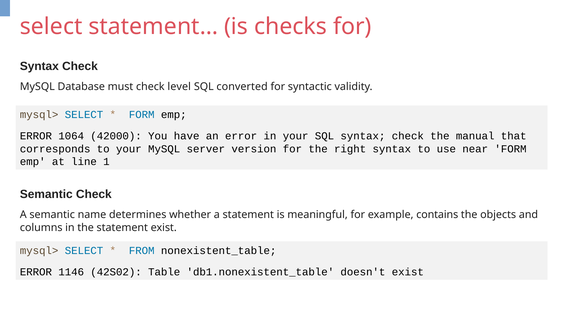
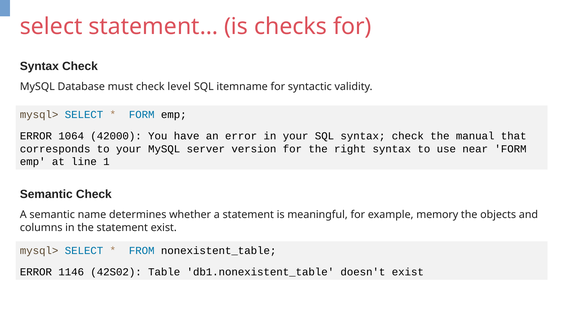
converted: converted -> itemname (242, 87)
contains: contains -> memory (437, 215)
